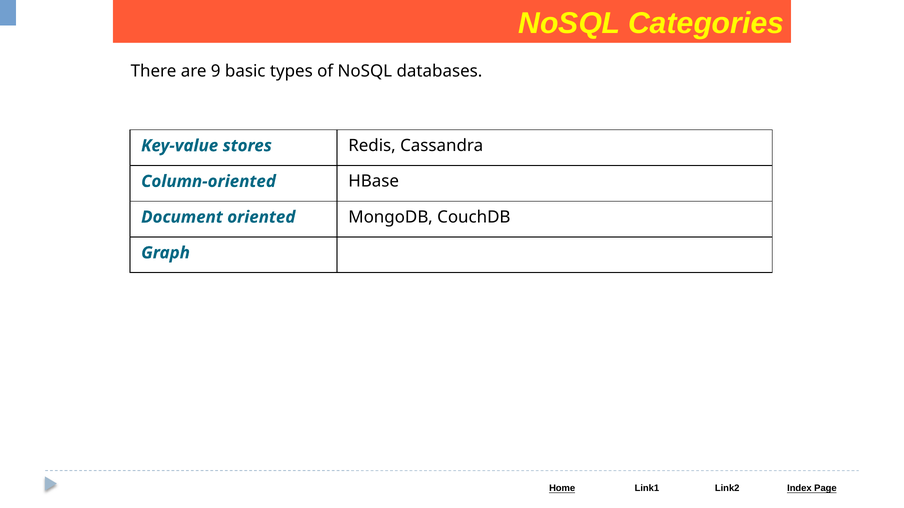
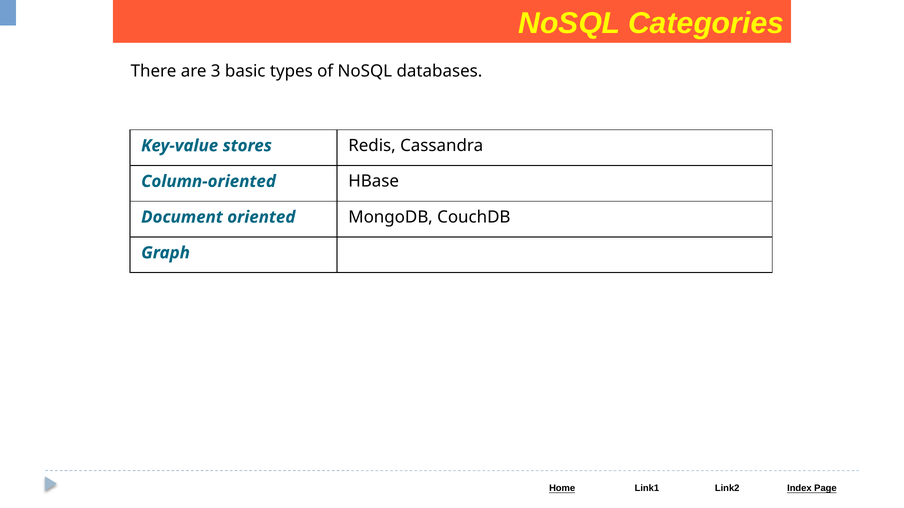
9: 9 -> 3 (216, 71)
